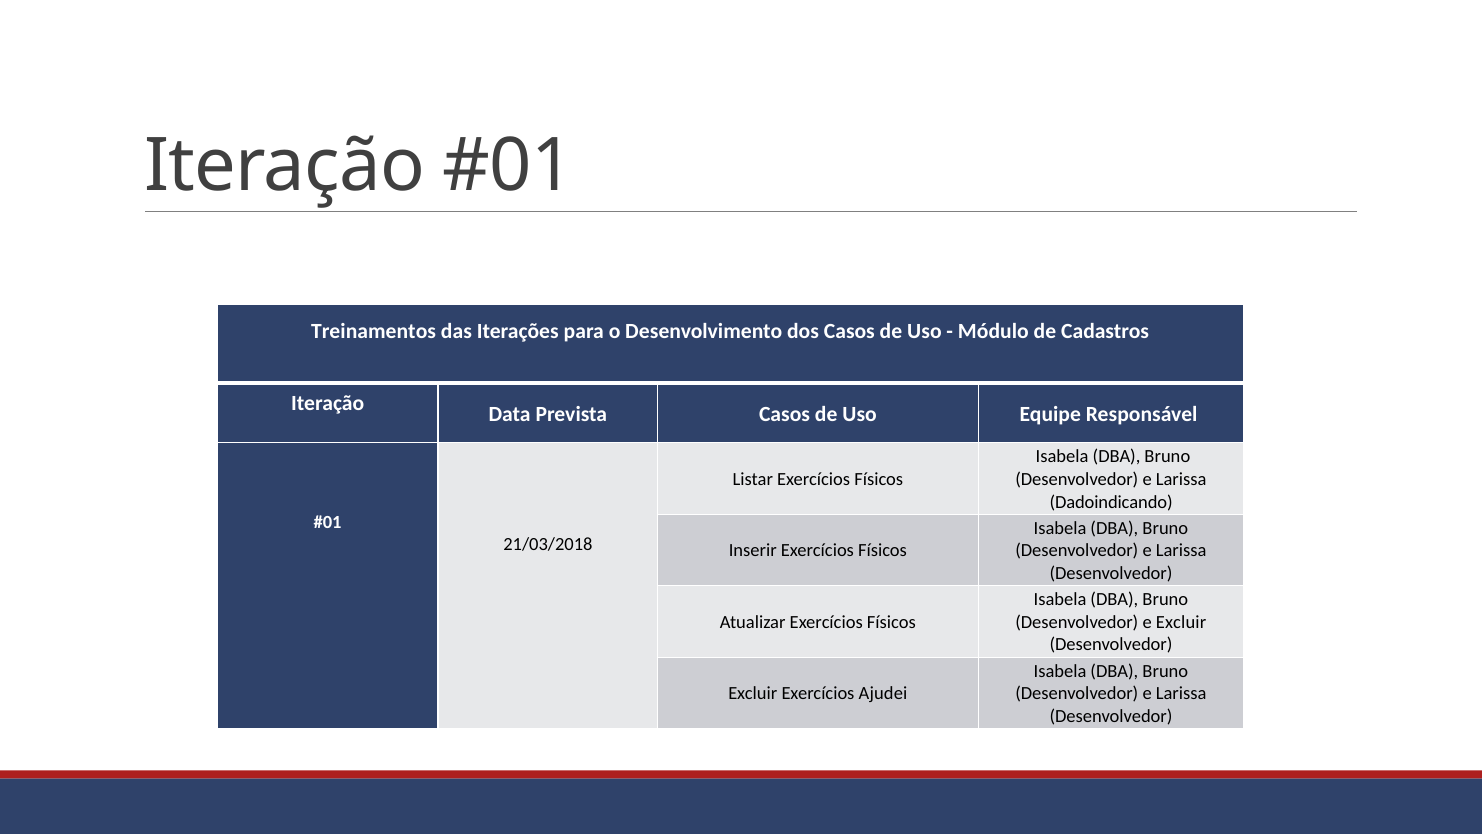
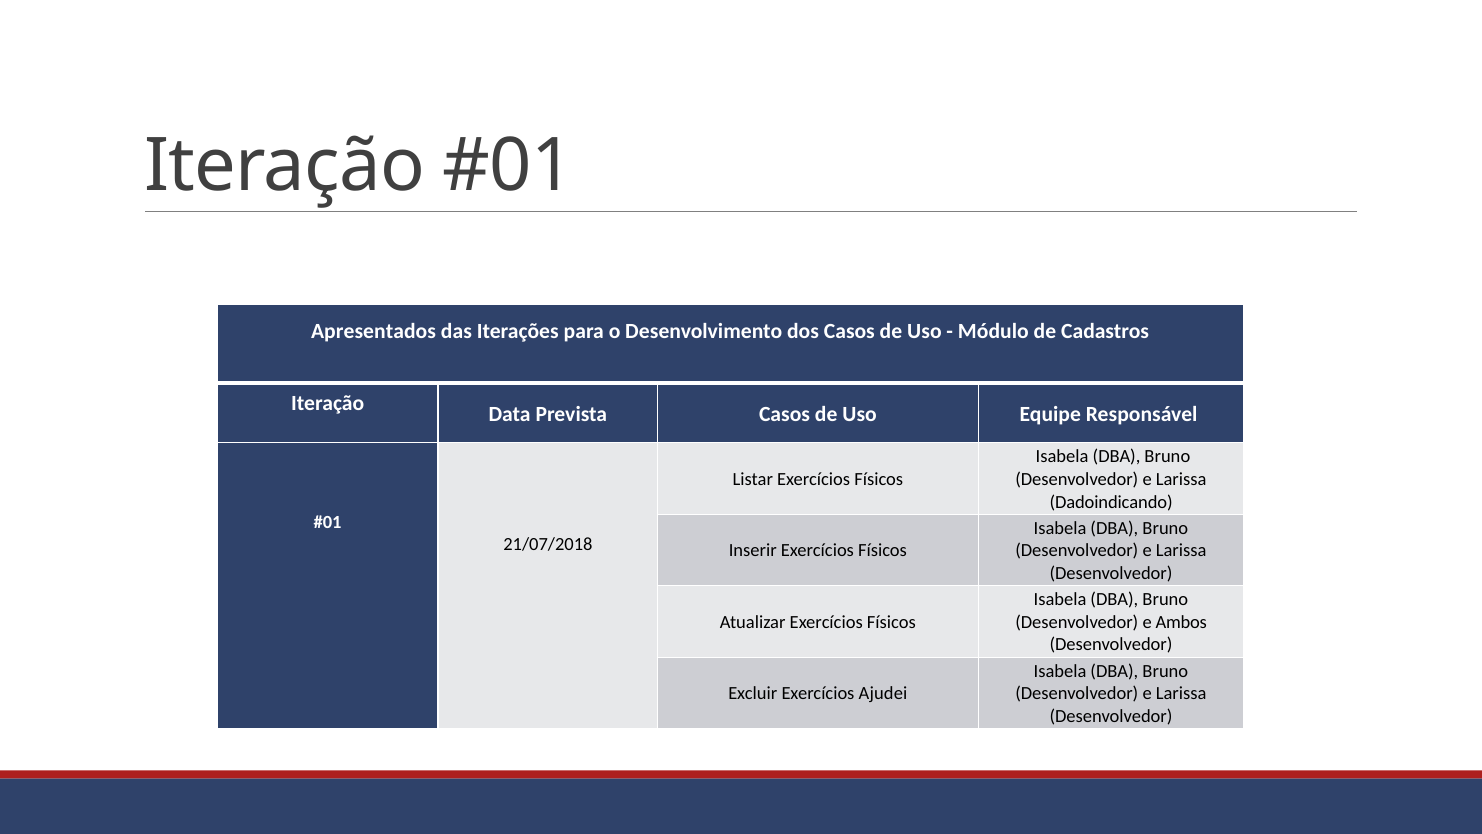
Treinamentos: Treinamentos -> Apresentados (374, 331)
21/03/2018: 21/03/2018 -> 21/07/2018 (548, 544)
e Excluir: Excluir -> Ambos (1181, 622)
